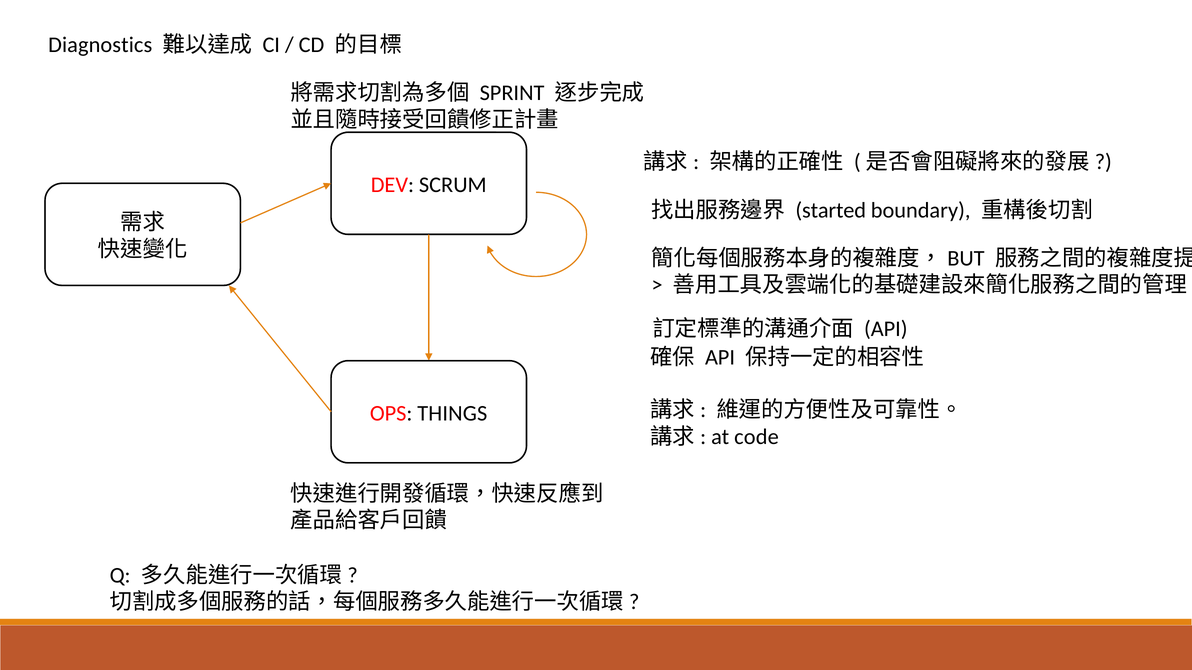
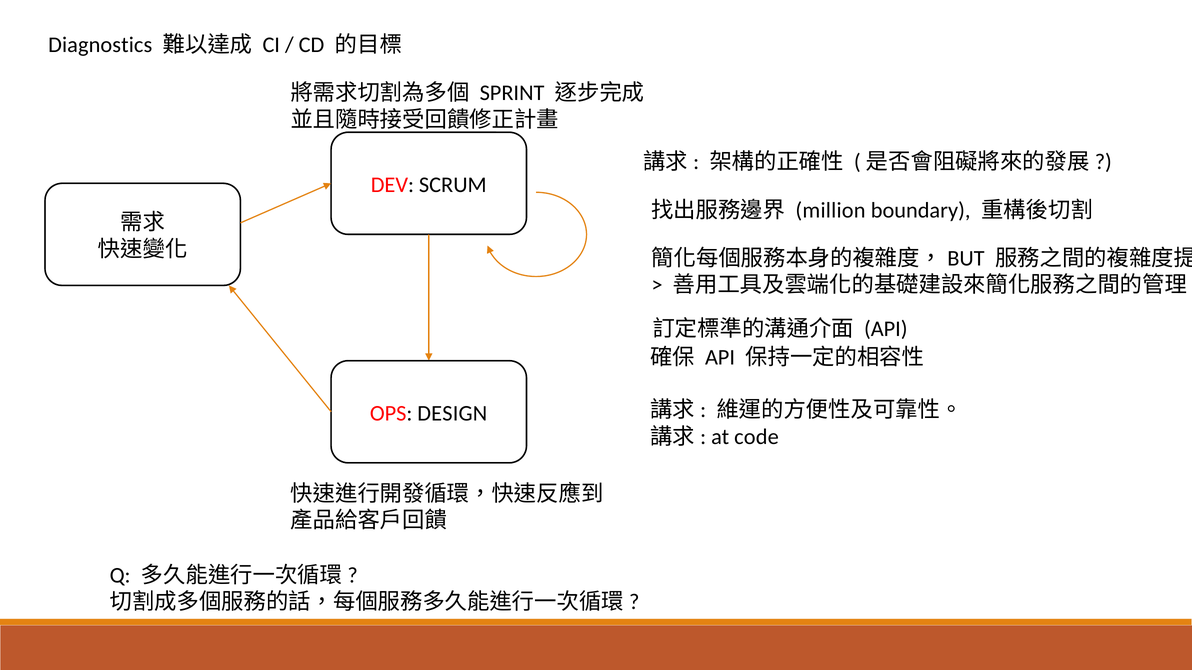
started: started -> million (831, 210)
THINGS: THINGS -> DESIGN (452, 414)
